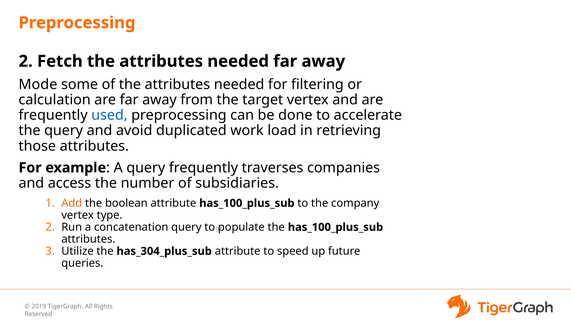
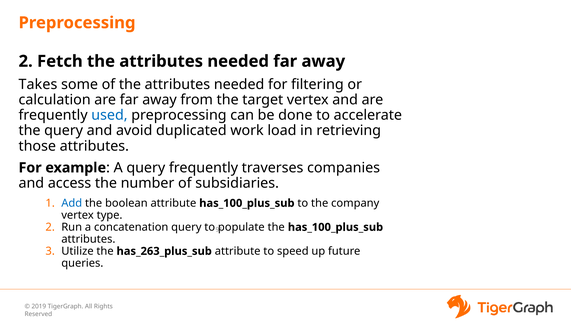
Mode: Mode -> Takes (38, 84)
Add colour: orange -> blue (72, 203)
has_304_plus_sub: has_304_plus_sub -> has_263_plus_sub (164, 251)
